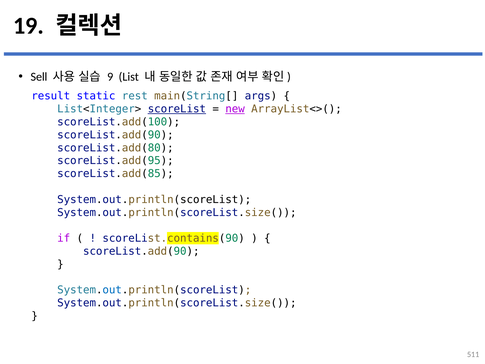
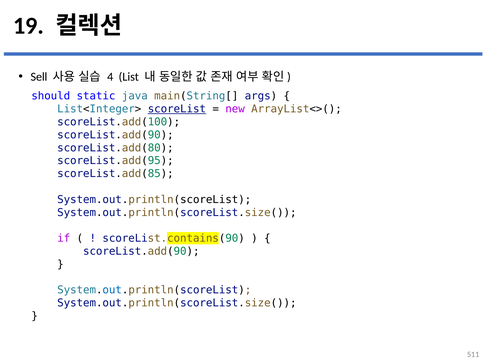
9: 9 -> 4 (110, 77)
result: result -> should (51, 96)
rest: rest -> java (135, 96)
new underline: present -> none (235, 109)
